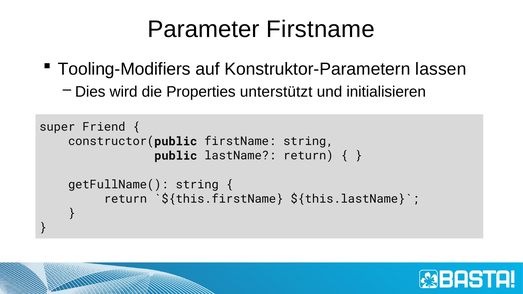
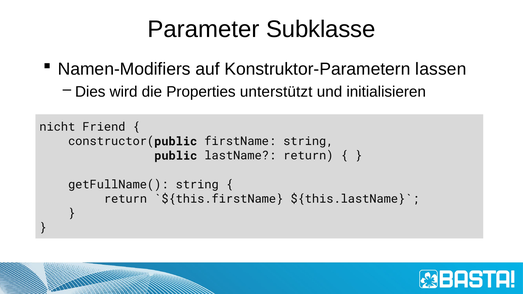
Parameter Firstname: Firstname -> Subklasse (321, 29)
Tooling-Modifiers: Tooling-Modifiers -> Namen-Modifiers (124, 69)
super: super -> nicht (57, 127)
